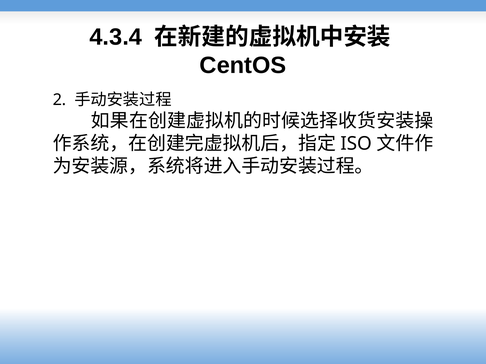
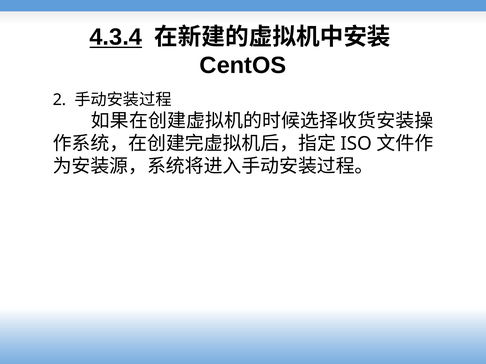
4.3.4 underline: none -> present (116, 37)
